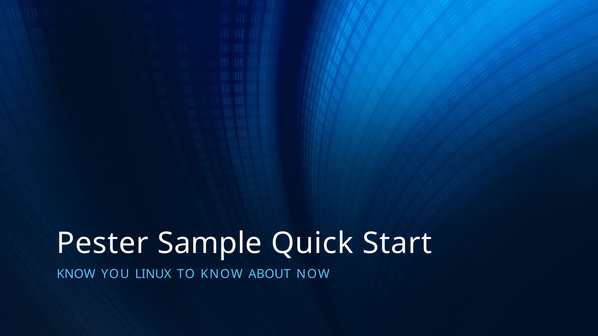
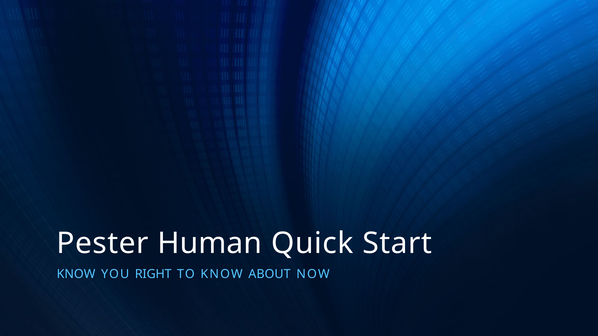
Sample: Sample -> Human (210, 244)
LINUX: LINUX -> RIGHT (153, 274)
